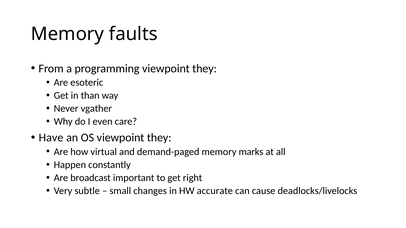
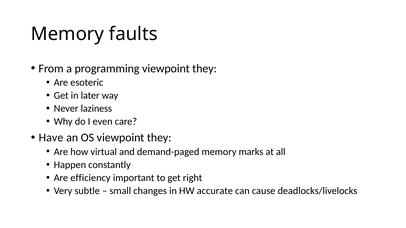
than: than -> later (90, 96)
vgather: vgather -> laziness (96, 109)
broadcast: broadcast -> efficiency (90, 178)
